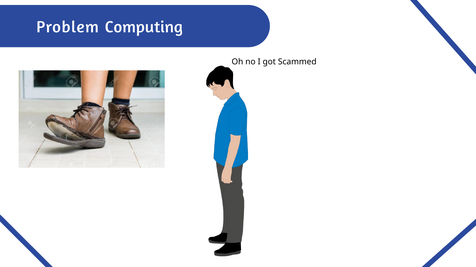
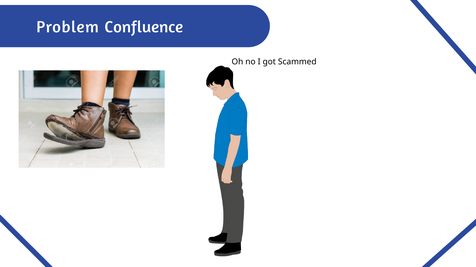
Computing: Computing -> Confluence (144, 27)
